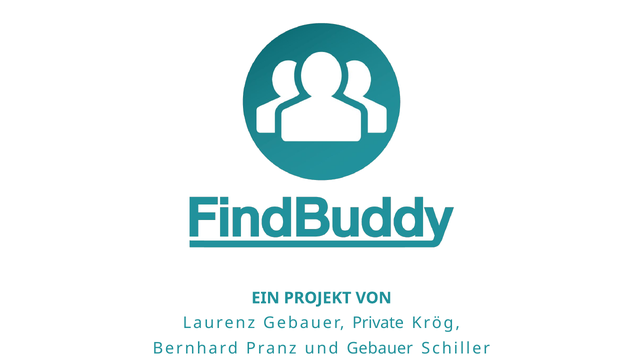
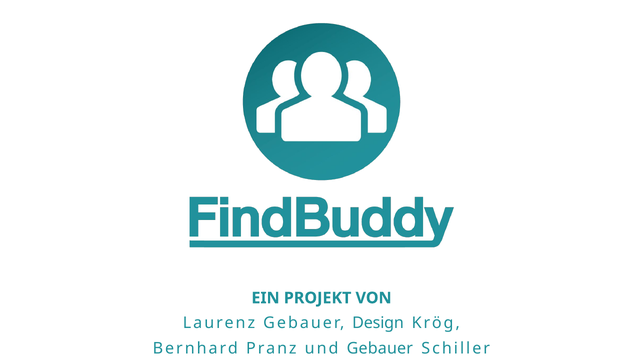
Private: Private -> Design (378, 323)
